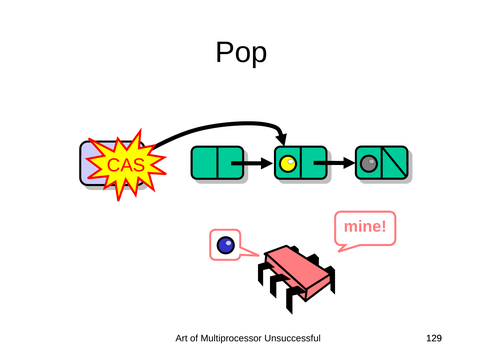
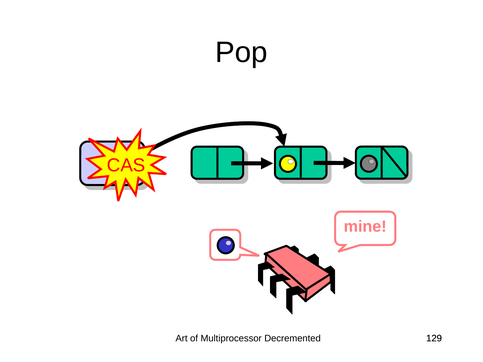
Unsuccessful: Unsuccessful -> Decremented (293, 339)
